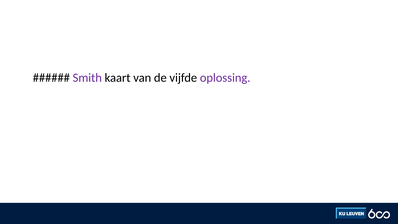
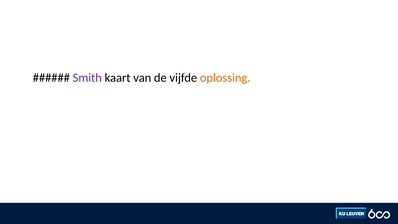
oplossing colour: purple -> orange (225, 78)
